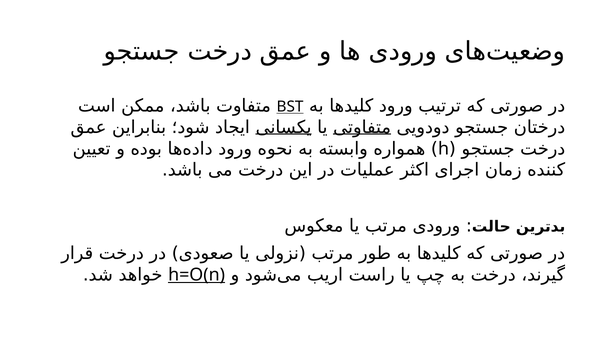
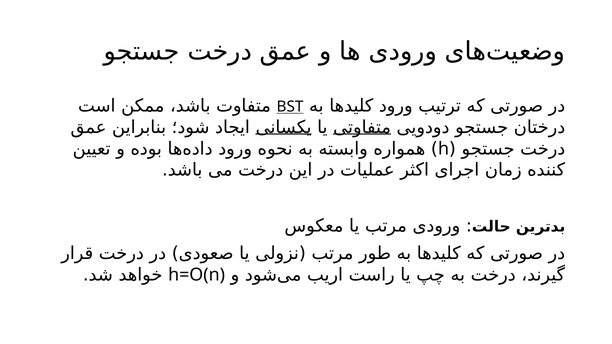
h=O(n underline: present -> none (197, 275)
